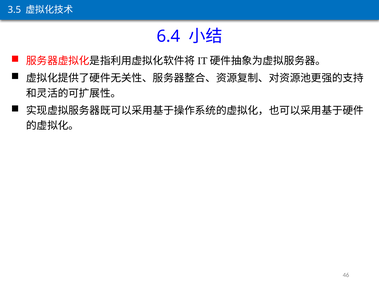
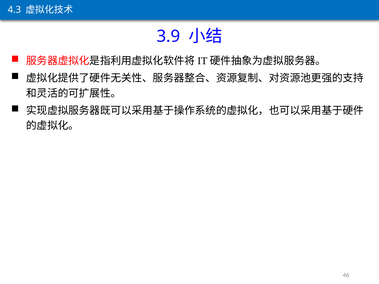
3.5: 3.5 -> 4.3 (14, 10)
6.4: 6.4 -> 3.9 (168, 36)
